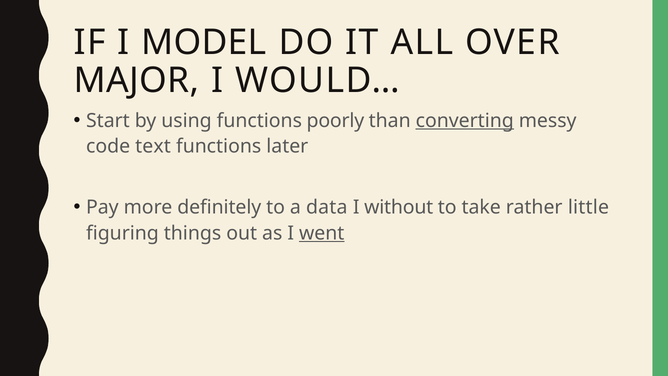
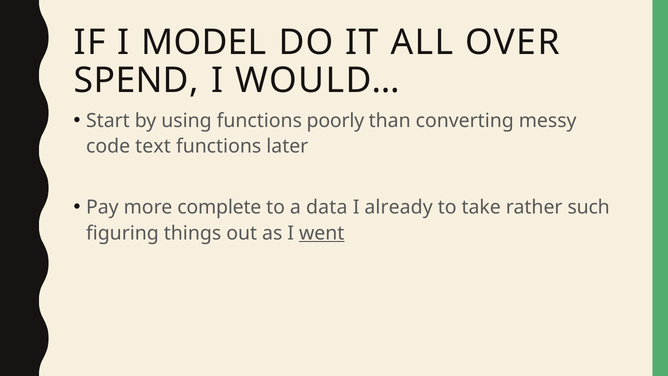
MAJOR: MAJOR -> SPEND (136, 81)
converting underline: present -> none (465, 121)
definitely: definitely -> complete (219, 207)
without: without -> already (399, 207)
little: little -> such (589, 207)
